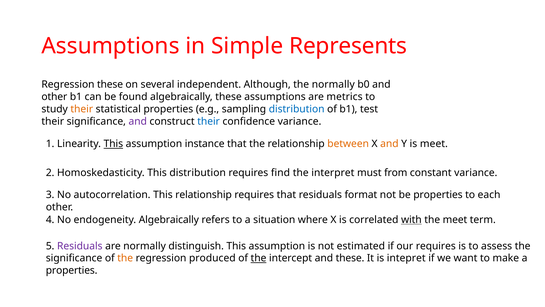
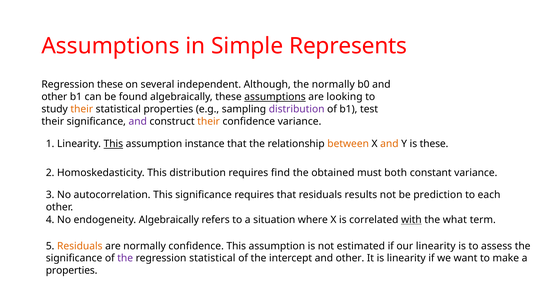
assumptions underline: none -> present (275, 97)
metrics: metrics -> looking (345, 97)
distribution colour: blue -> purple (297, 109)
their colour: blue -> orange (209, 121)
is meet: meet -> these (434, 144)
interpret: interpret -> obtained (333, 173)
from: from -> both (396, 173)
This relationship: relationship -> significance (204, 195)
format: format -> results (361, 195)
be properties: properties -> prediction (438, 195)
the meet: meet -> what (455, 219)
Residuals colour: purple -> orange (80, 246)
normally distinguish: distinguish -> confidence (196, 246)
our requires: requires -> linearity (436, 246)
the colour: orange -> purple (125, 258)
regression produced: produced -> statistical (212, 258)
the underline: present -> none (259, 258)
intercept and these: these -> other (350, 258)
is intepret: intepret -> linearity (406, 258)
